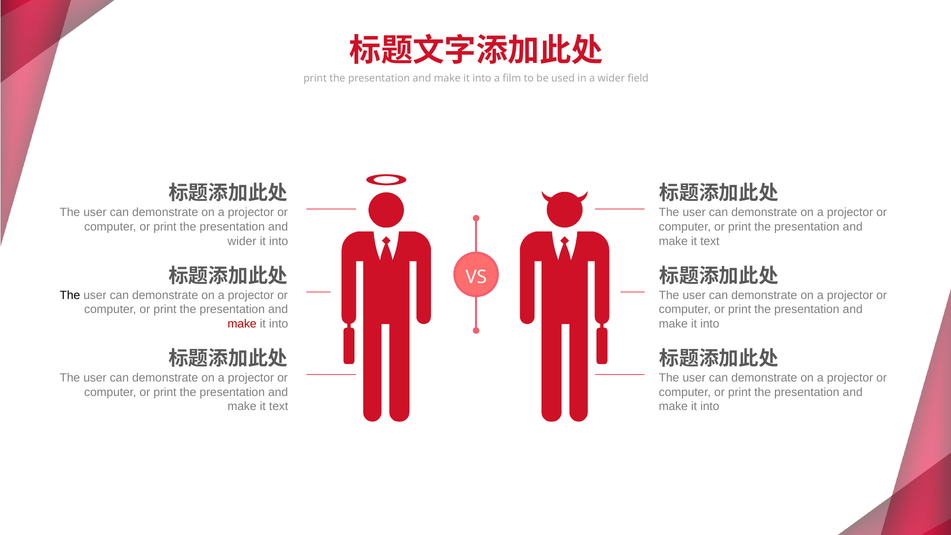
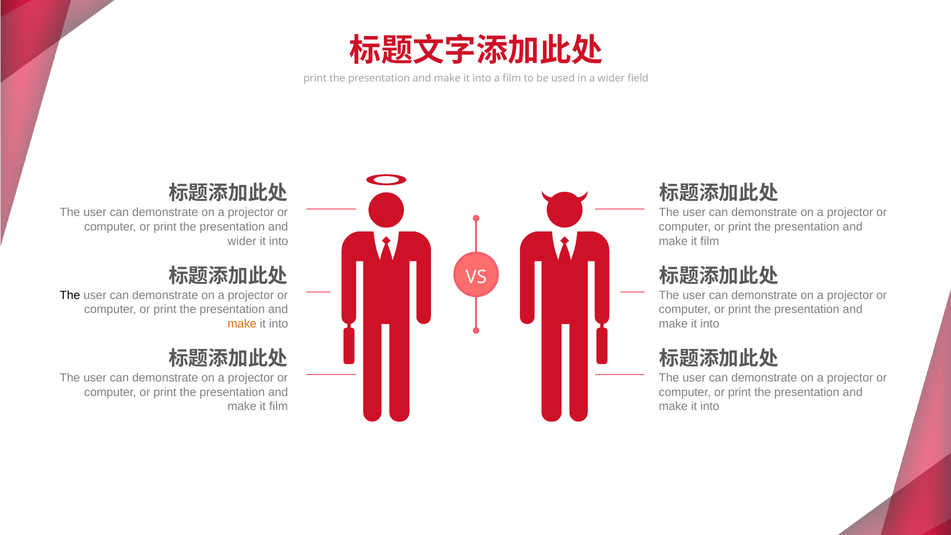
text: text -> film (710, 241)
make colour: red -> orange (242, 324)
text: text -> film (279, 407)
